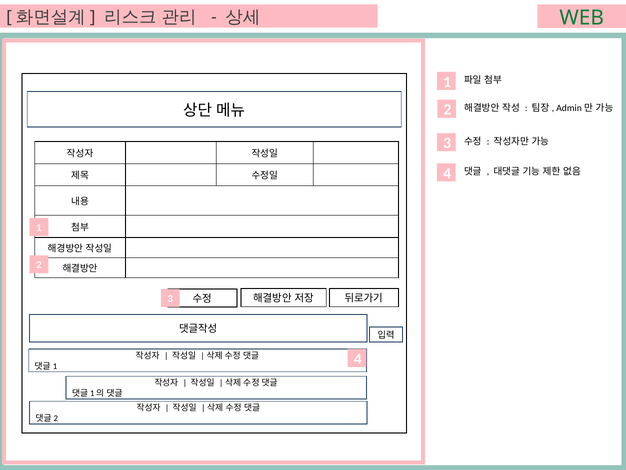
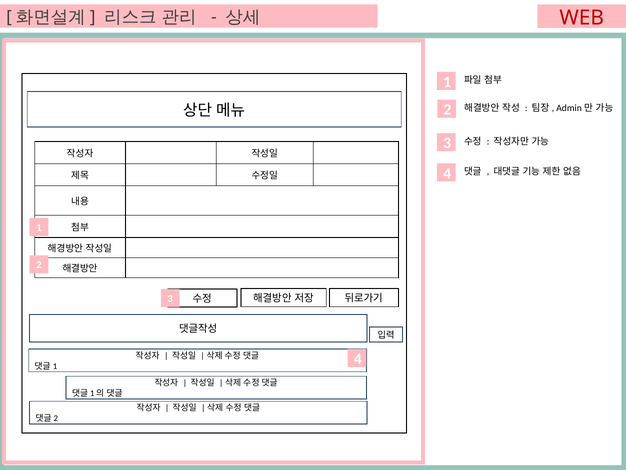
WEB colour: green -> red (582, 18)
